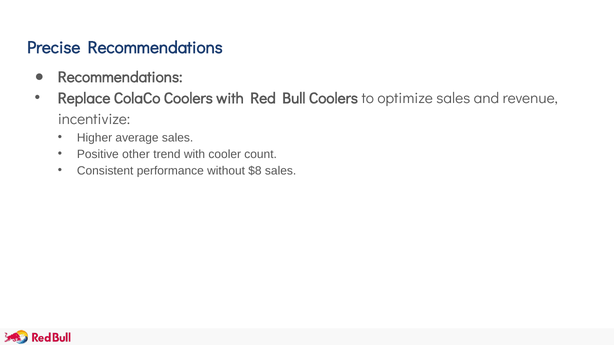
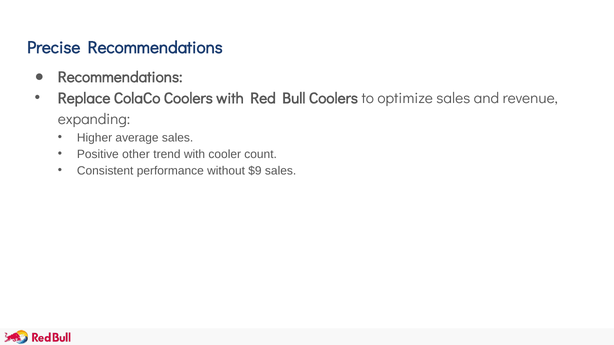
incentivize: incentivize -> expanding (94, 119)
$8: $8 -> $9 (255, 171)
